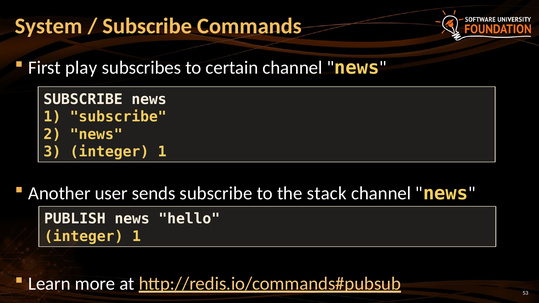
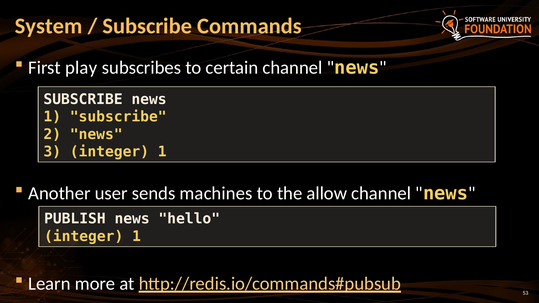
sends subscribe: subscribe -> machines (216, 193)
stack: stack -> allow (327, 193)
